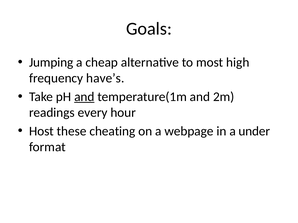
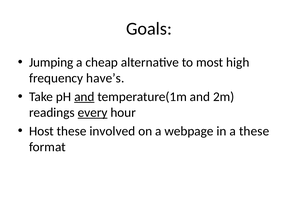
every underline: none -> present (93, 113)
cheating: cheating -> involved (112, 131)
a under: under -> these (254, 131)
